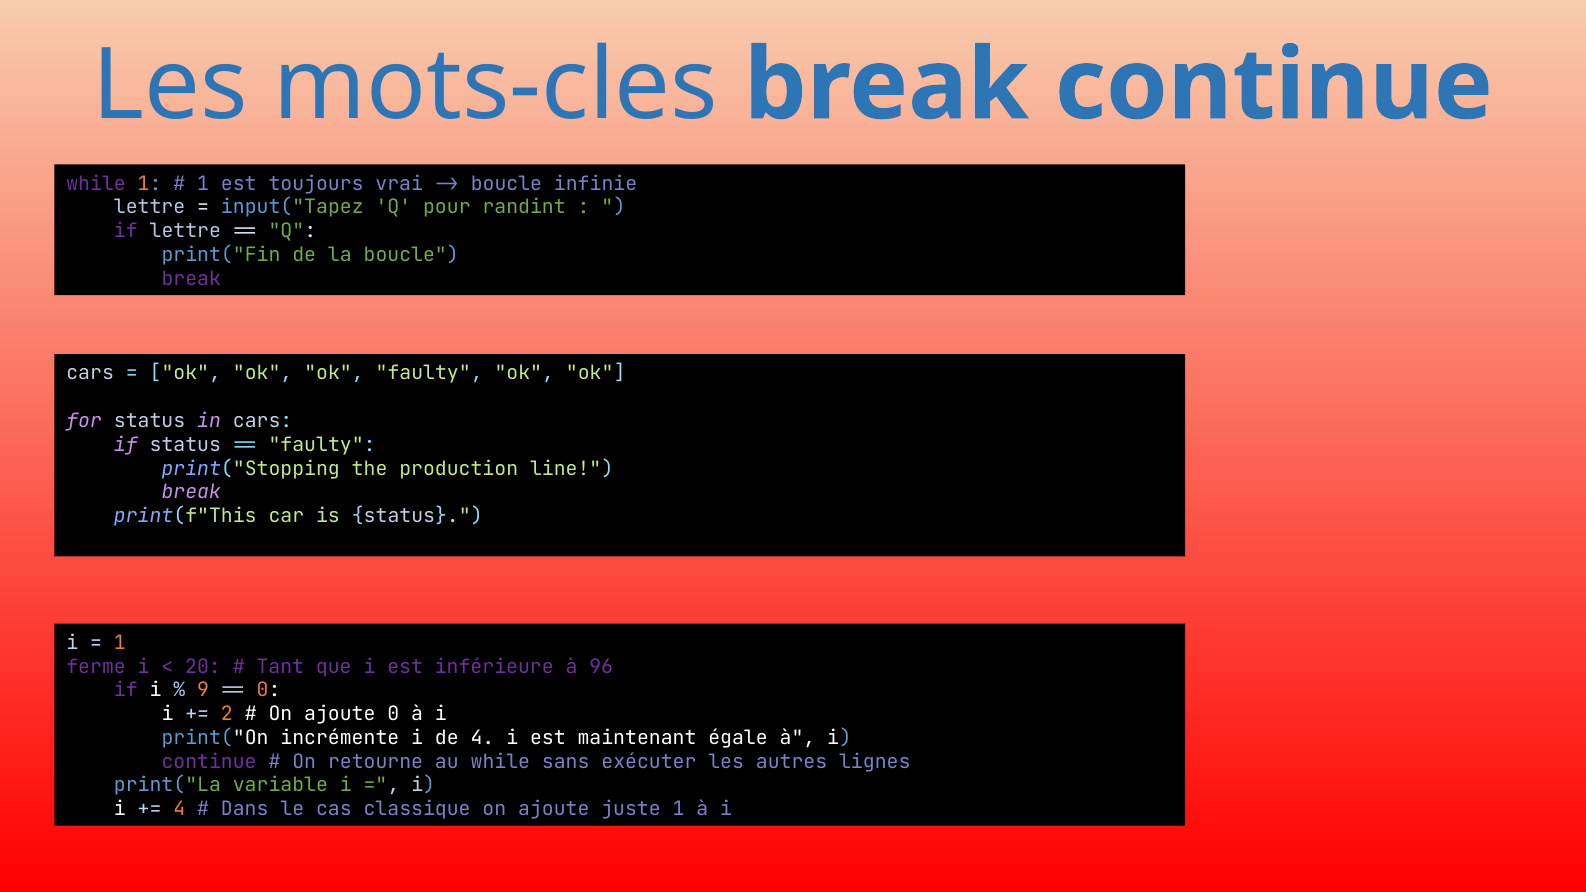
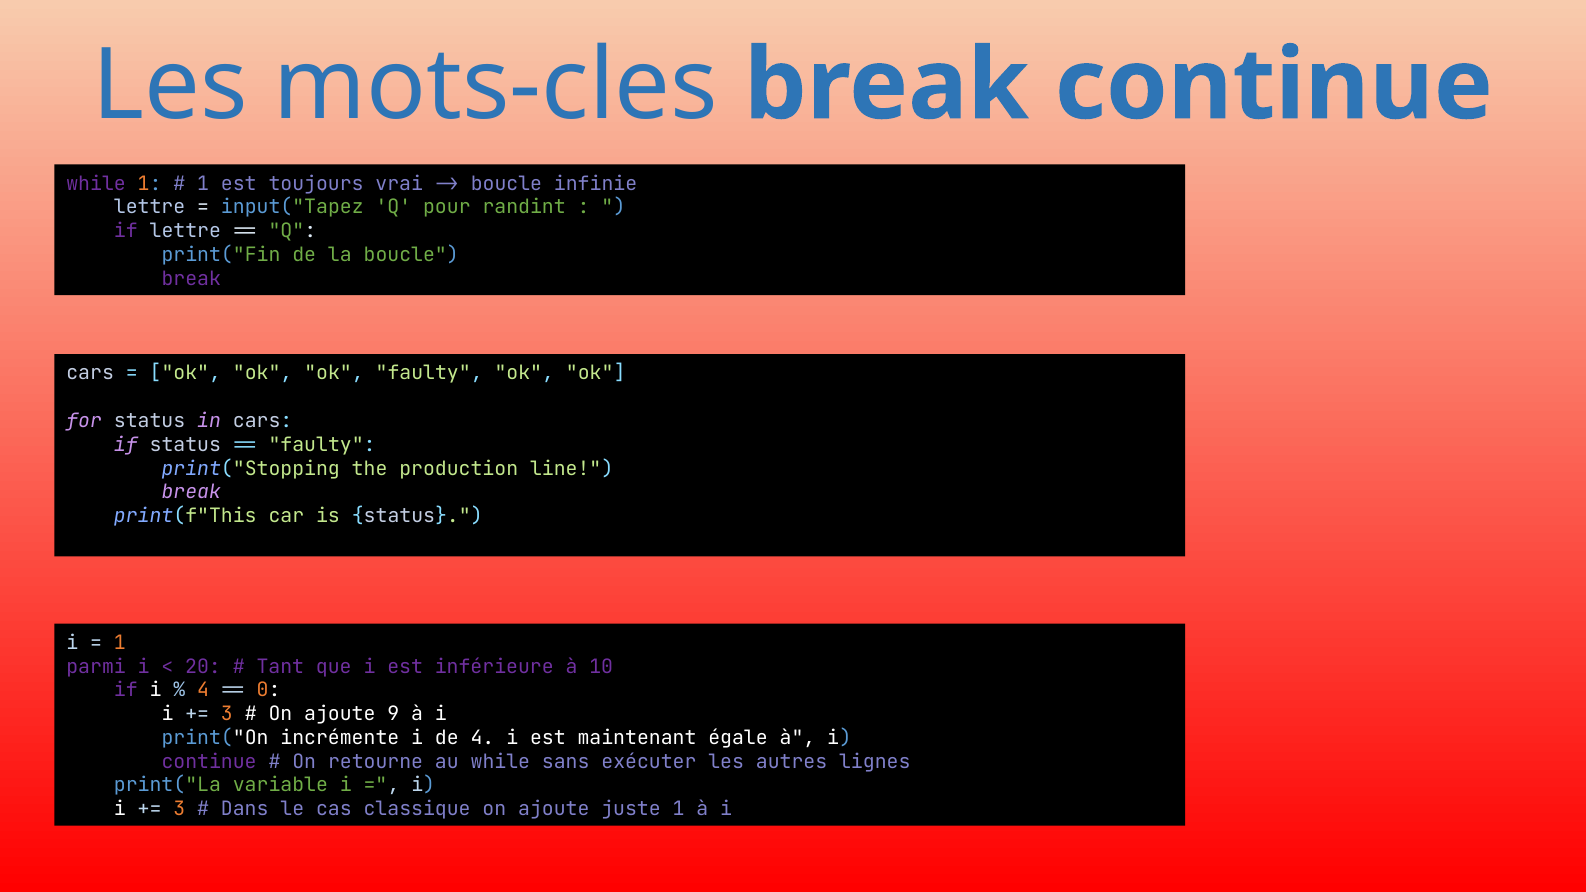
ferme: ferme -> parmi (96, 667)
96: 96 -> 10 (601, 667)
9: 9 -> 4 (203, 690)
2: 2 -> 3 (227, 714)
ajoute 0: 0 -> 9 (393, 714)
4: 4 -> 3 (179, 809)
